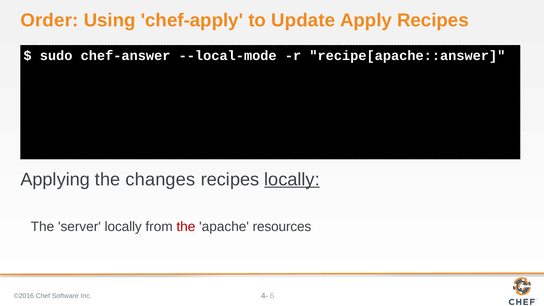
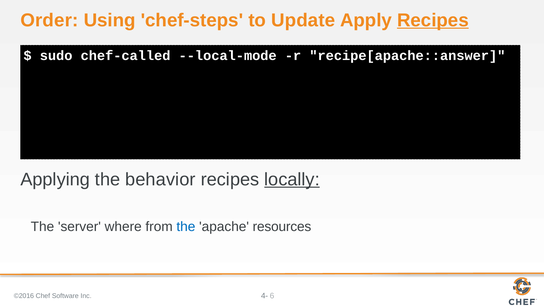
chef-apply: chef-apply -> chef-steps (192, 20)
Recipes underline: none -> present (433, 20)
chef-answer: chef-answer -> chef-called (126, 56)
changes: changes -> behavior (160, 179)
server locally: locally -> where (123, 227)
the colour: red -> blue (186, 227)
